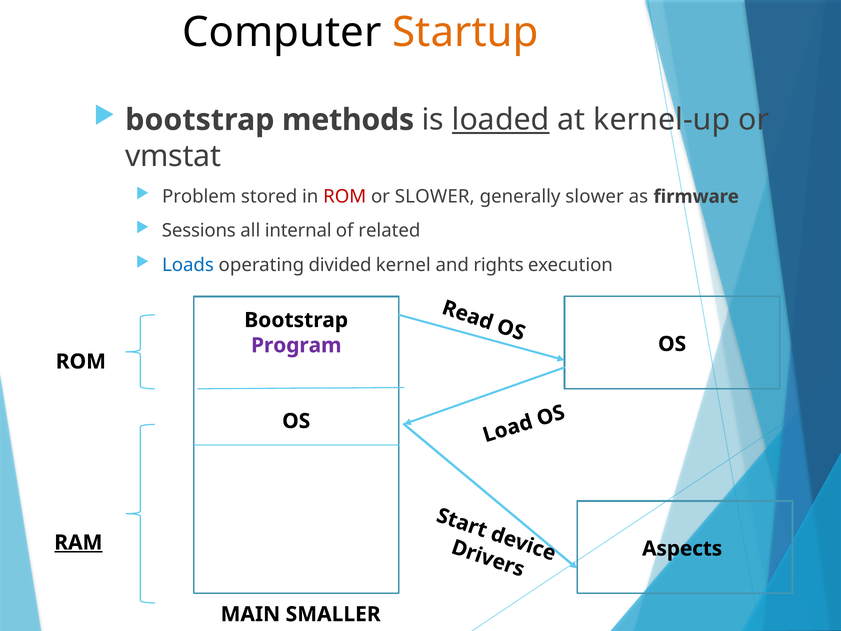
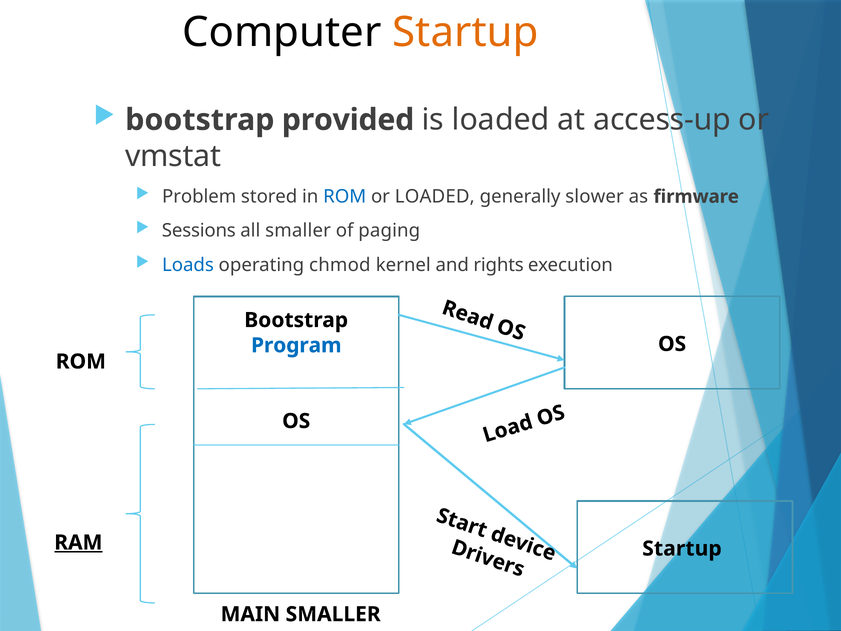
methods: methods -> provided (348, 120)
loaded underline: present -> none (501, 120)
kernel-up: kernel-up -> access-up (662, 120)
ROM colour: red -> blue (345, 197)
or SLOWER: SLOWER -> LOADED (435, 197)
all internal: internal -> smaller (298, 231)
related: related -> paging (389, 231)
divided: divided -> chmod (340, 265)
Program colour: purple -> blue (296, 345)
Aspects: Aspects -> Startup (682, 548)
